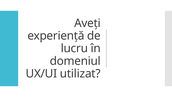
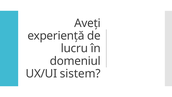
utilizat: utilizat -> sistem (80, 73)
